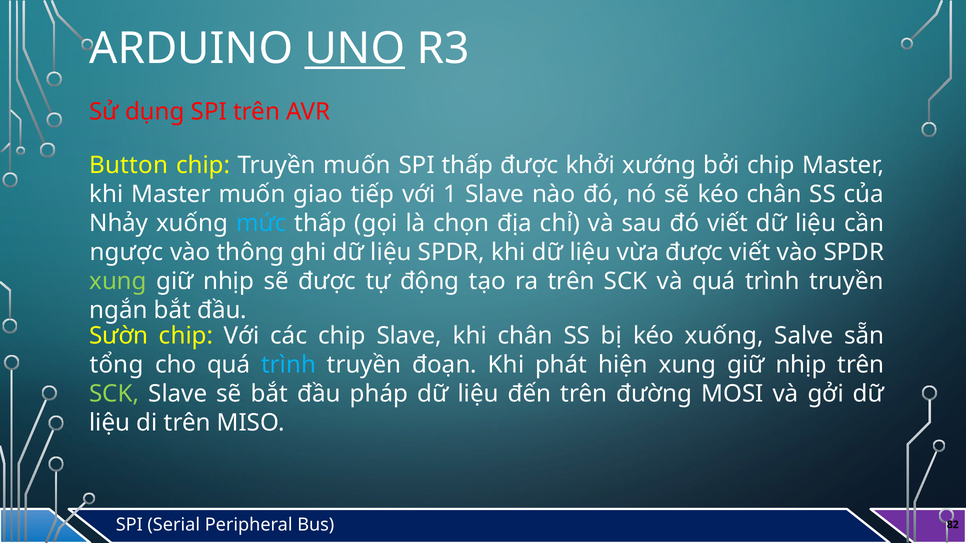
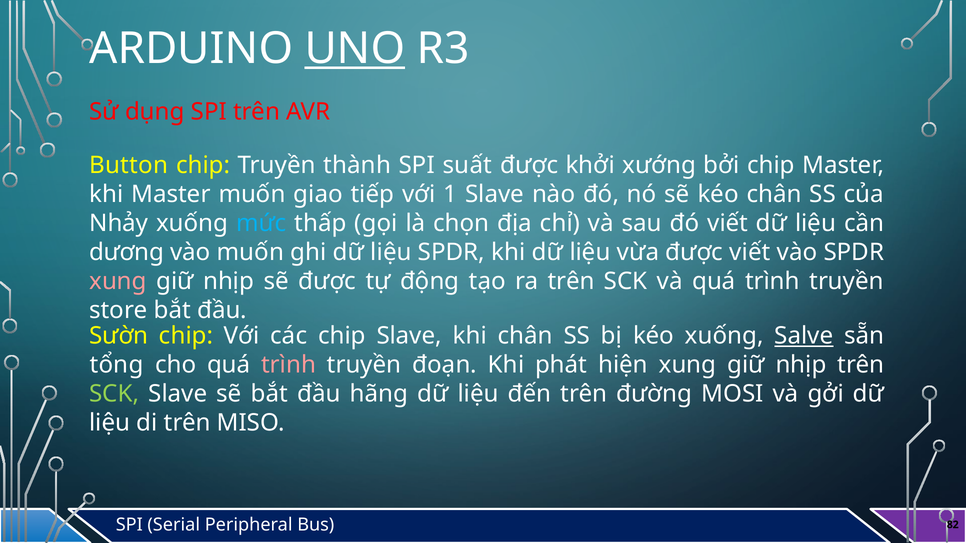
Truyền muốn: muốn -> thành (357, 166)
SPI thấp: thấp -> suất (467, 166)
ngược: ngược -> dương (127, 252)
vào thông: thông -> muốn (250, 252)
xung colour: light green -> pink (118, 281)
ngắn: ngắn -> store (118, 310)
Salve underline: none -> present (804, 336)
trình colour: light blue -> pink (289, 365)
pháp: pháp -> hãng (379, 394)
